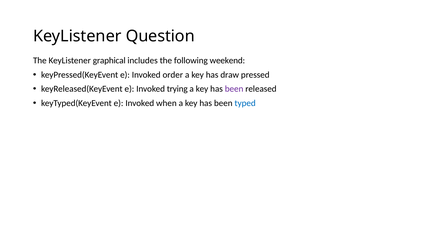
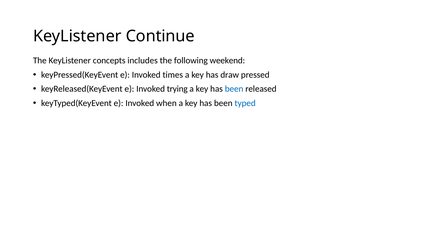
Question: Question -> Continue (160, 36)
graphical: graphical -> concepts (109, 61)
order: order -> times (173, 75)
been colour: purple -> blue (234, 89)
